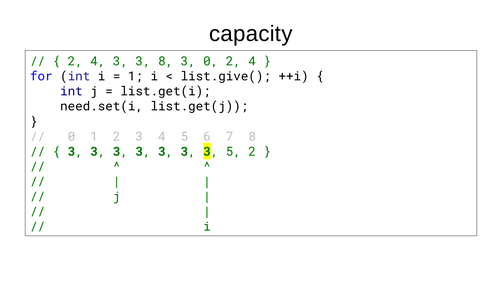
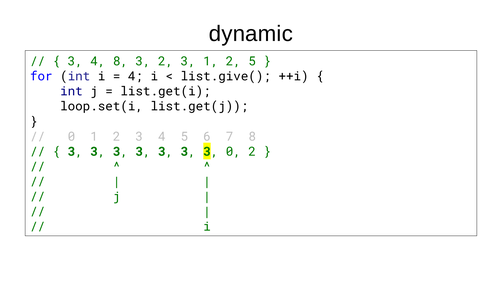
capacity: capacity -> dynamic (251, 34)
2: 2 -> 3 (75, 61)
4 3: 3 -> 8 (120, 61)
3 8: 8 -> 2 (166, 61)
3 0: 0 -> 1 (211, 61)
4: 4 -> 5 (252, 61)
1: 1 -> 4 (135, 77)
need.set(i: need.set(i -> loop.set(i (102, 107)
3 5: 5 -> 0 (233, 152)
